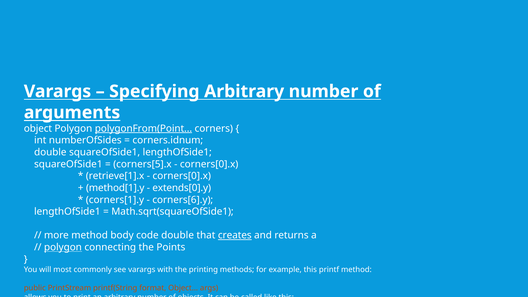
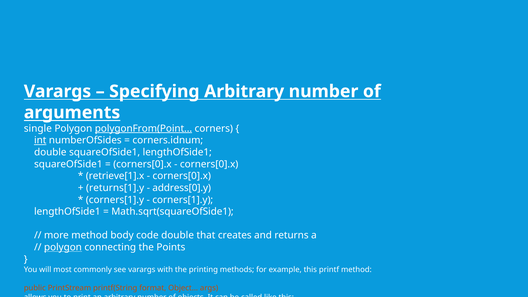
object: object -> single (38, 128)
int underline: none -> present (40, 140)
corners[5].x: corners[5].x -> corners[0].x (142, 164)
method[1].y: method[1].y -> returns[1].y (115, 188)
extends[0].y: extends[0].y -> address[0].y (182, 188)
corners[6].y: corners[6].y -> corners[1].y (183, 200)
creates underline: present -> none (235, 235)
